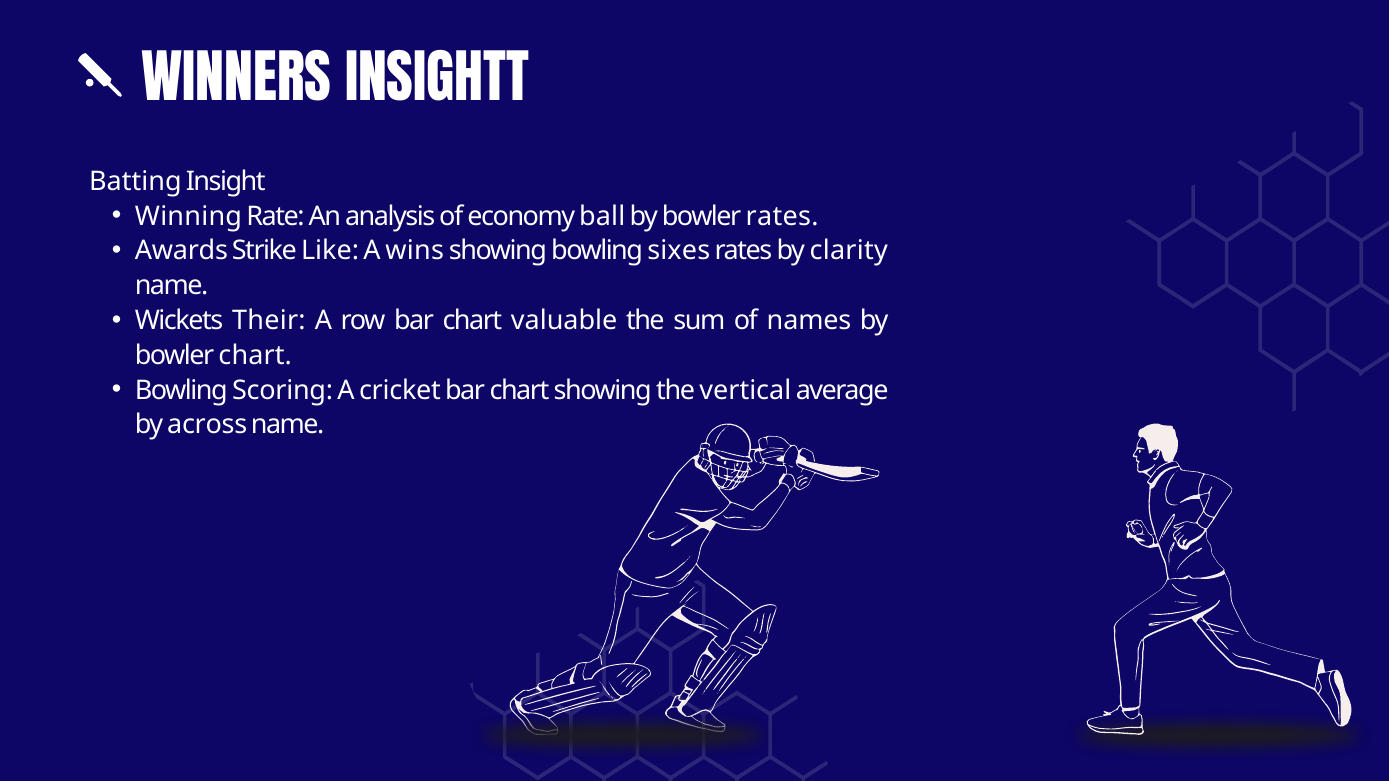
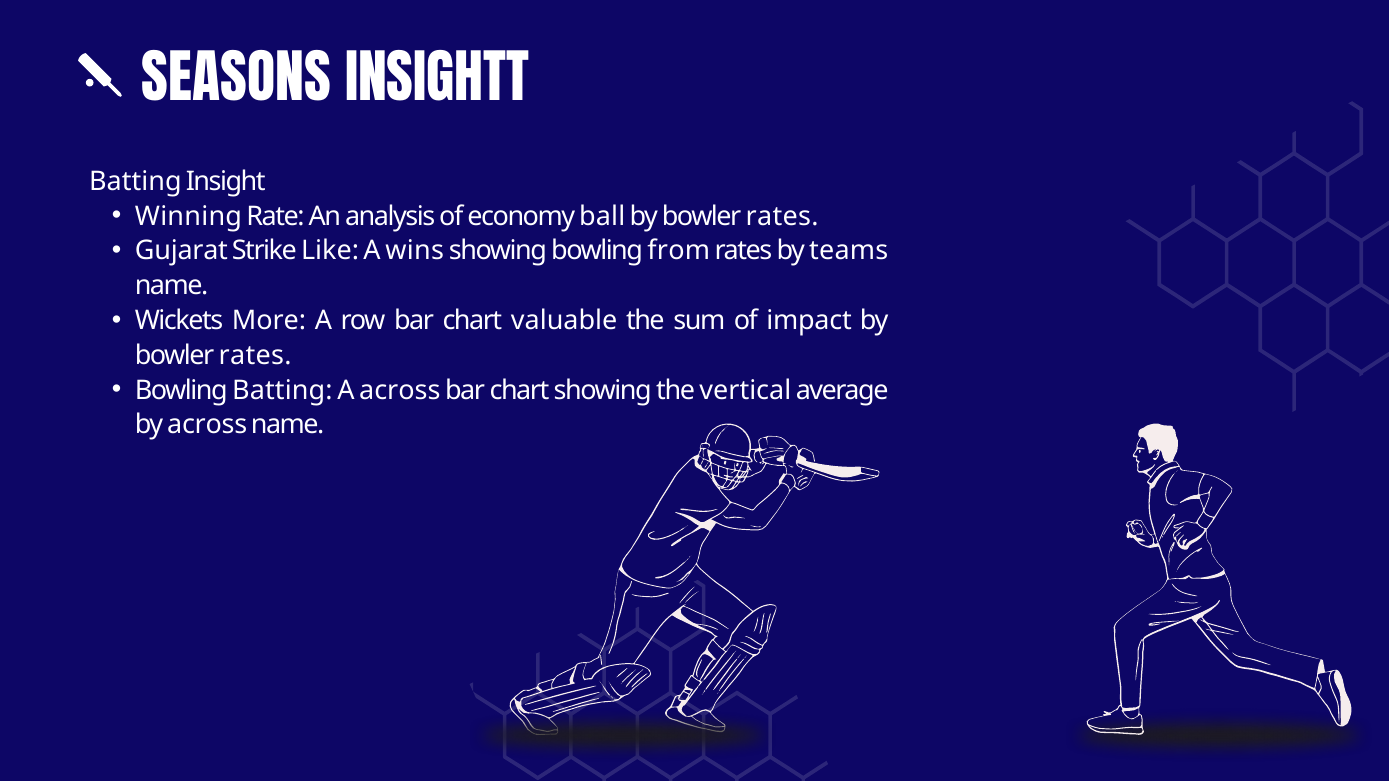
WINNERS: WINNERS -> SEASONS (236, 81)
Awards: Awards -> Gujarat (181, 251)
sixes: sixes -> from (679, 251)
clarity: clarity -> teams (849, 251)
Their: Their -> More (269, 321)
names: names -> impact (809, 321)
chart: chart -> rates (255, 356)
Bowling Scoring: Scoring -> Batting (282, 390)
A cricket: cricket -> across (400, 390)
